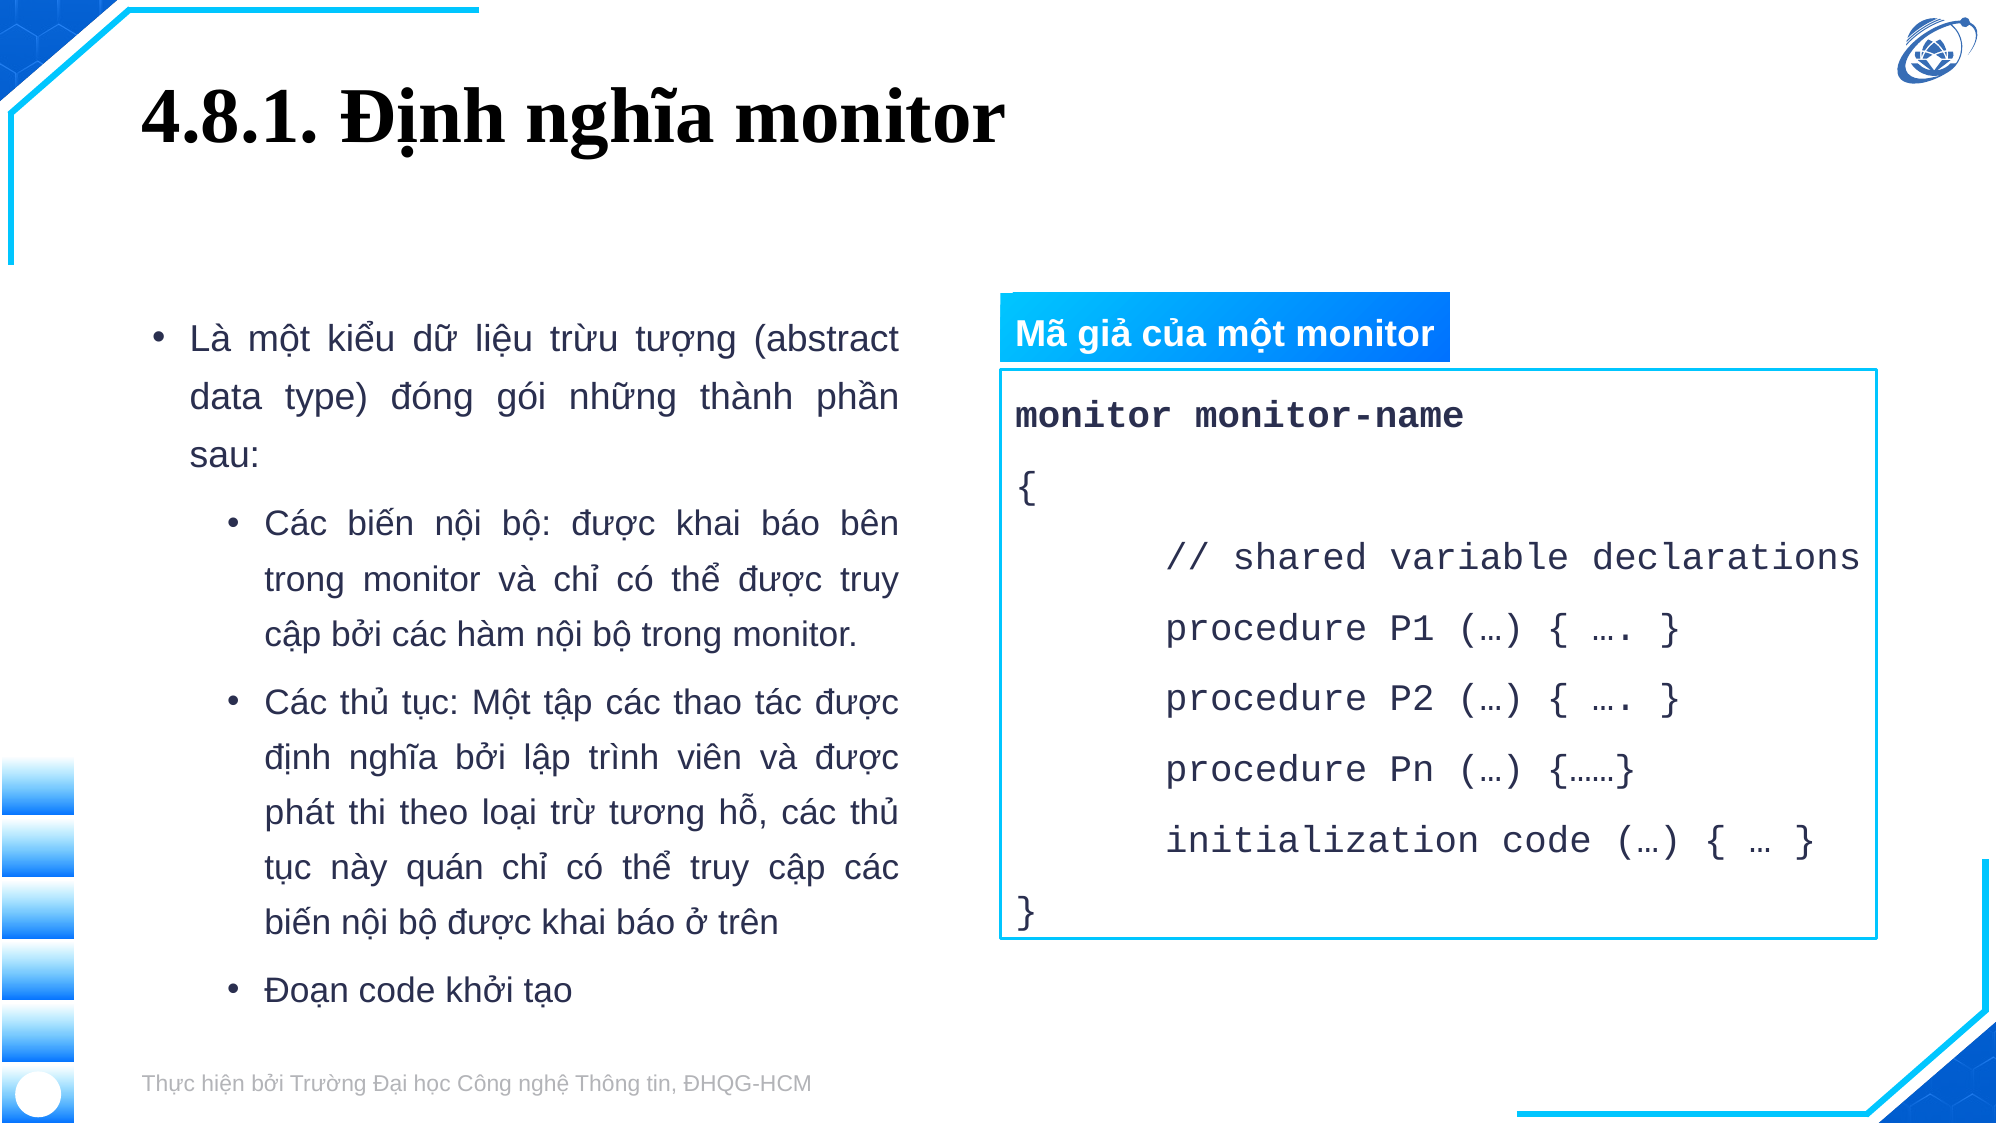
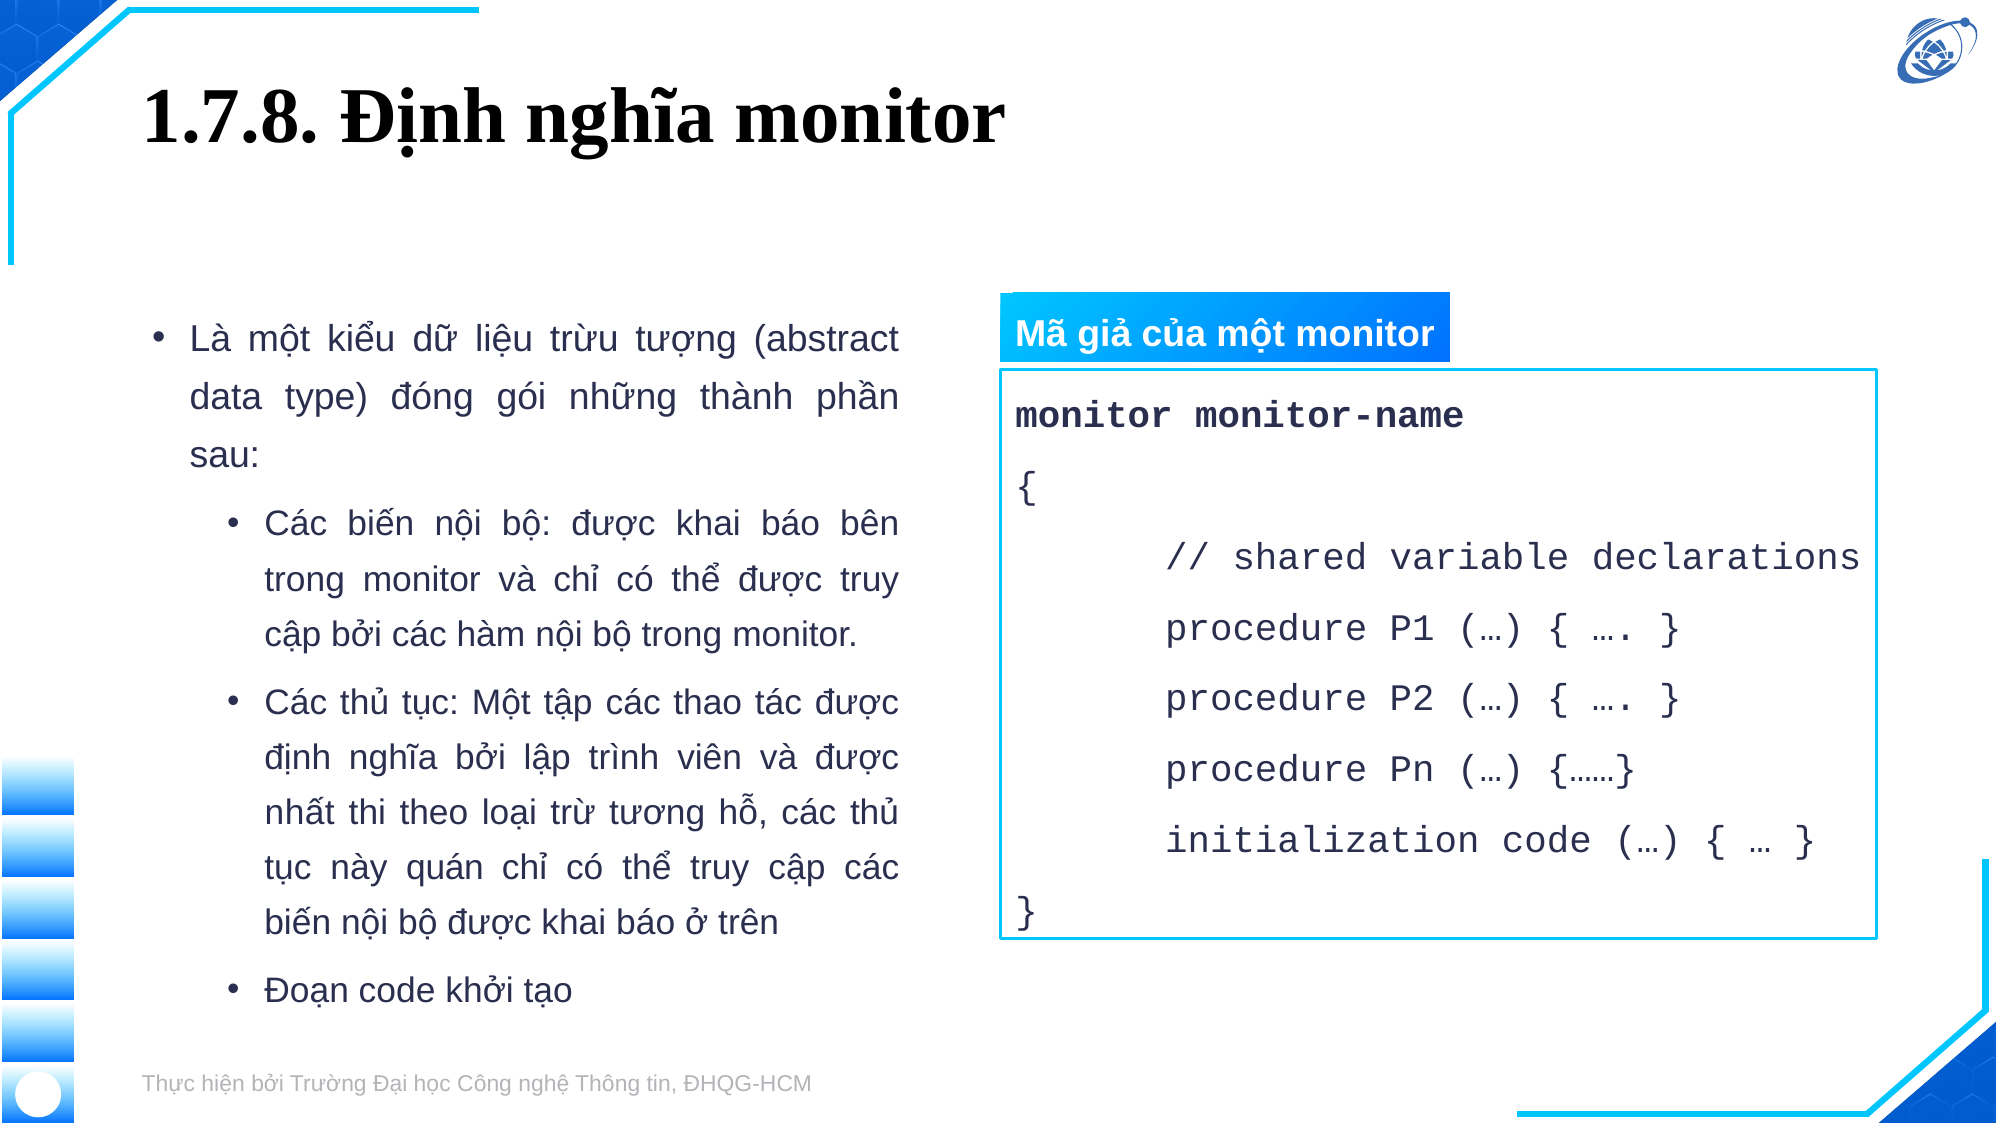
4.8.1: 4.8.1 -> 1.7.8 (231, 116)
phát: phát -> nhất (300, 812)
